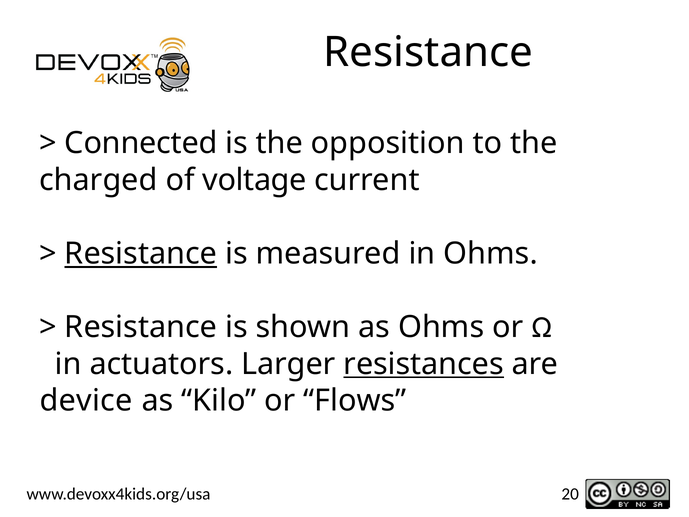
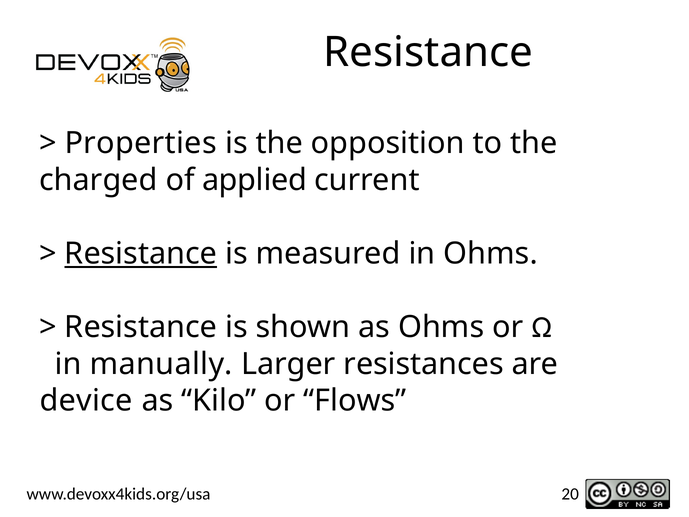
Connected: Connected -> Properties (141, 143)
voltage: voltage -> applied (255, 180)
actuators: actuators -> manually (161, 364)
resistances underline: present -> none (424, 364)
